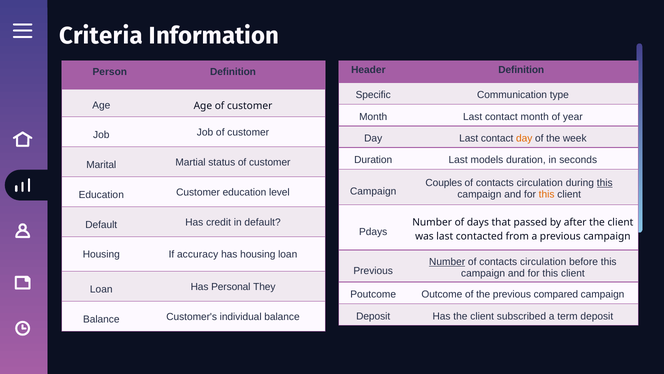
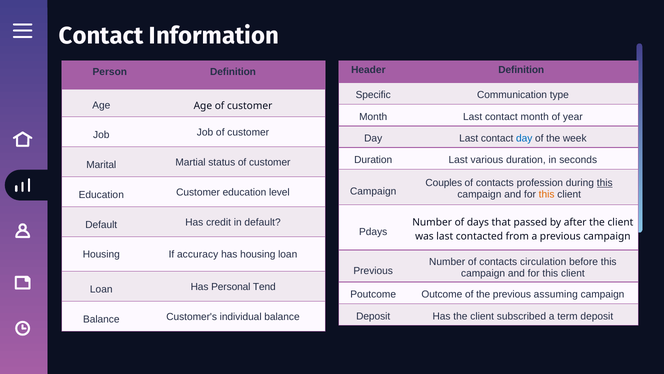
Criteria: Criteria -> Contact (101, 36)
day colour: orange -> blue (524, 138)
models: models -> various (487, 160)
circulation: circulation -> profession (540, 183)
Number underline: present -> none (447, 262)
They: They -> Tend (264, 286)
compared: compared -> assuming (556, 294)
